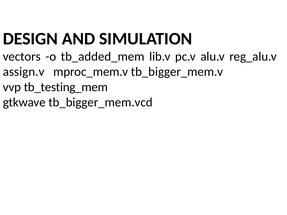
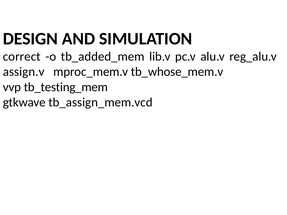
vectors: vectors -> correct (22, 57)
tb_bigger_mem.v: tb_bigger_mem.v -> tb_whose_mem.v (177, 72)
tb_bigger_mem.vcd: tb_bigger_mem.vcd -> tb_assign_mem.vcd (100, 102)
